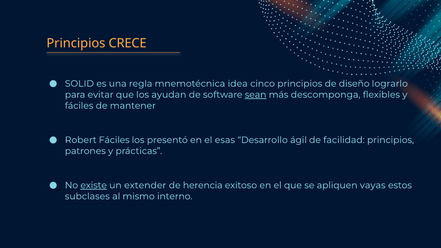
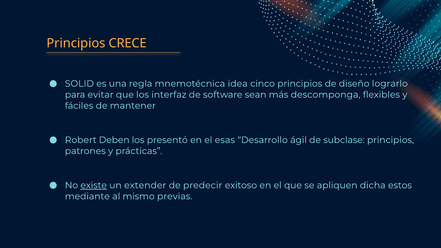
ayudan: ayudan -> interfaz (169, 95)
sean underline: present -> none (256, 95)
Robert Fáciles: Fáciles -> Deben (114, 140)
facilidad: facilidad -> subclase (344, 140)
herencia: herencia -> predecir (203, 185)
vayas: vayas -> dicha (373, 185)
subclases: subclases -> mediante (87, 196)
interno: interno -> previas (175, 196)
